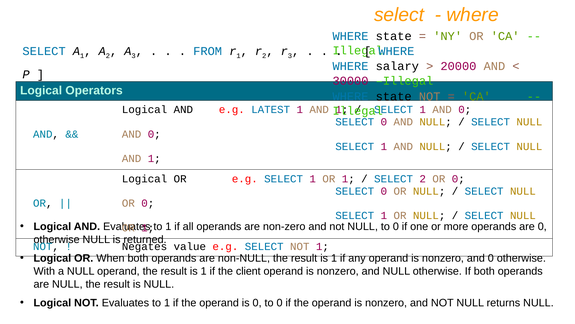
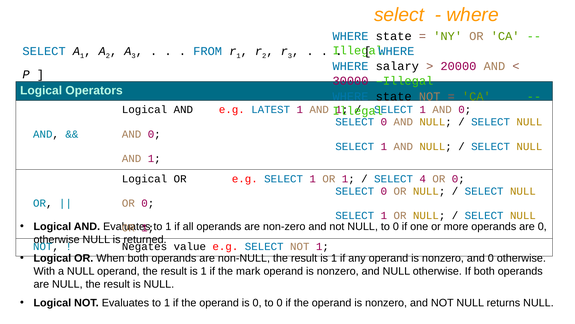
SELECT 2: 2 -> 4 (423, 179)
client: client -> mark (248, 271)
